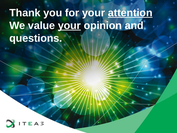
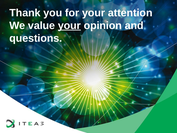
attention underline: present -> none (130, 13)
